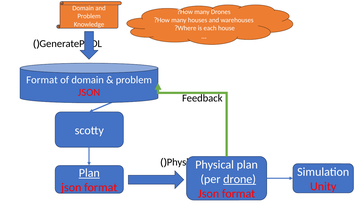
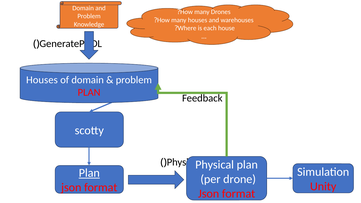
Format: Format -> Houses (42, 80)
JSON: JSON -> PLAN (89, 93)
drone underline: present -> none (240, 179)
